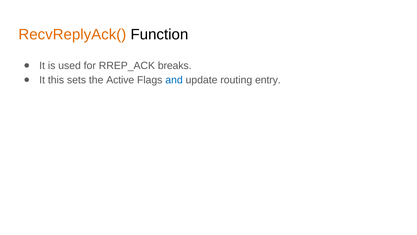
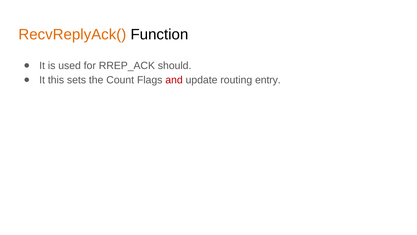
breaks: breaks -> should (175, 66)
Active: Active -> Count (120, 80)
and colour: blue -> red (174, 80)
